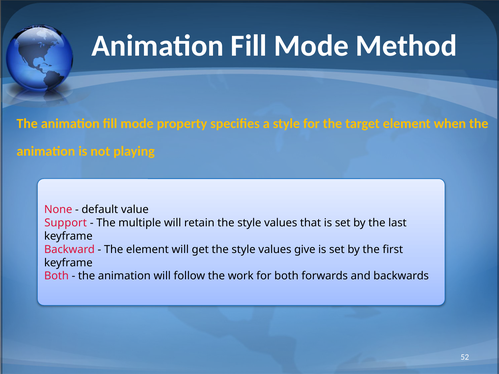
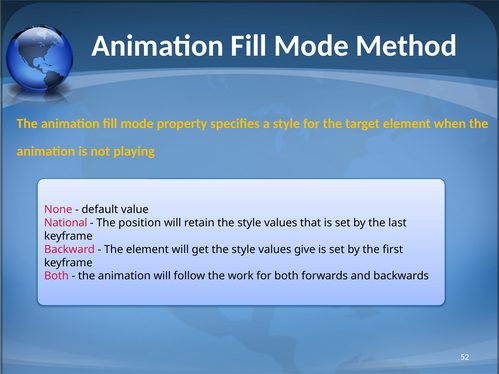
Support: Support -> National (66, 223)
multiple: multiple -> position (140, 223)
